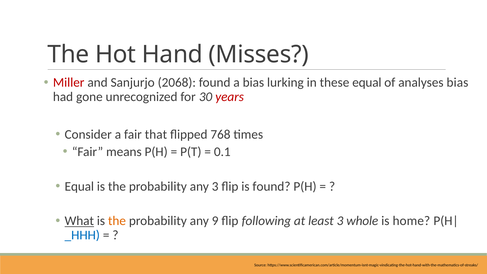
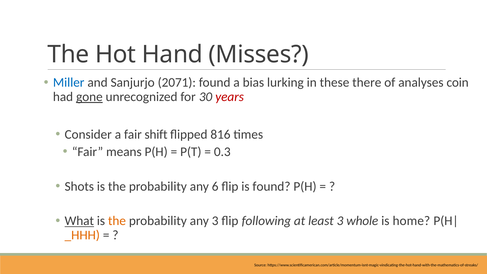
Miller colour: red -> blue (69, 83)
2068: 2068 -> 2071 (177, 83)
these equal: equal -> there (367, 83)
analyses bias: bias -> coin (458, 83)
gone underline: none -> present (89, 97)
that: that -> shift (156, 134)
768: 768 -> 816 (220, 134)
0.1: 0.1 -> 0.3 (222, 152)
Equal: Equal -> Shots (79, 186)
any 3: 3 -> 6 (215, 186)
any 9: 9 -> 3 (215, 221)
_HHH colour: blue -> orange (82, 235)
